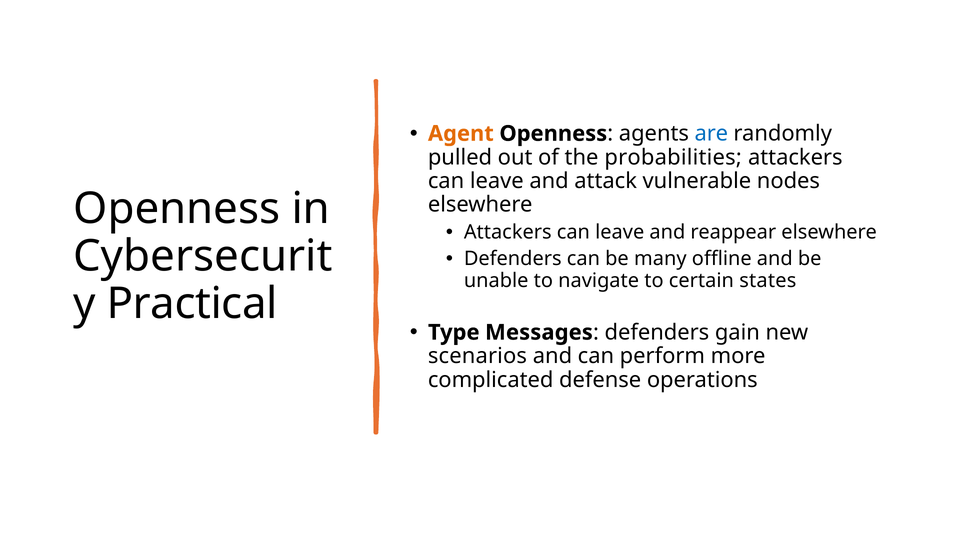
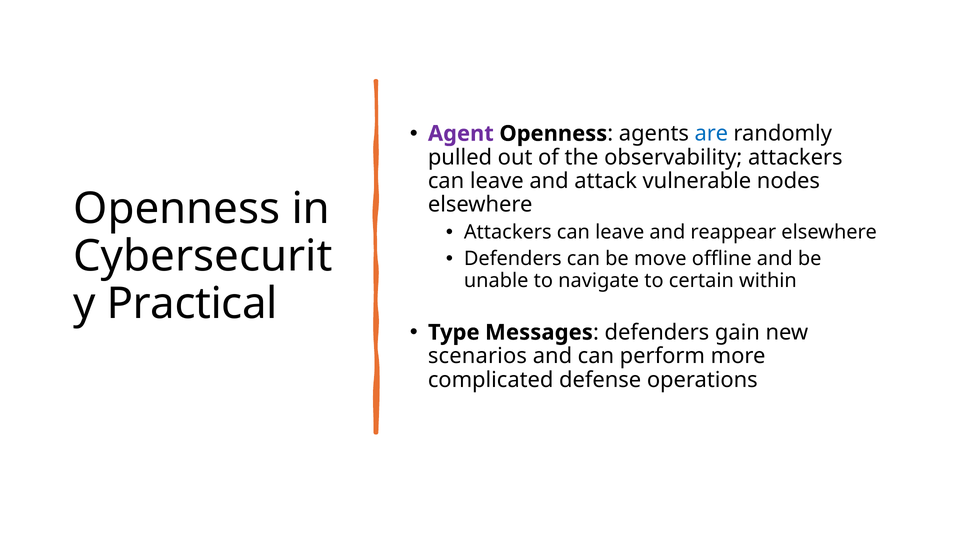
Agent colour: orange -> purple (461, 134)
probabilities: probabilities -> observability (673, 157)
many: many -> move (660, 259)
states: states -> within (768, 280)
